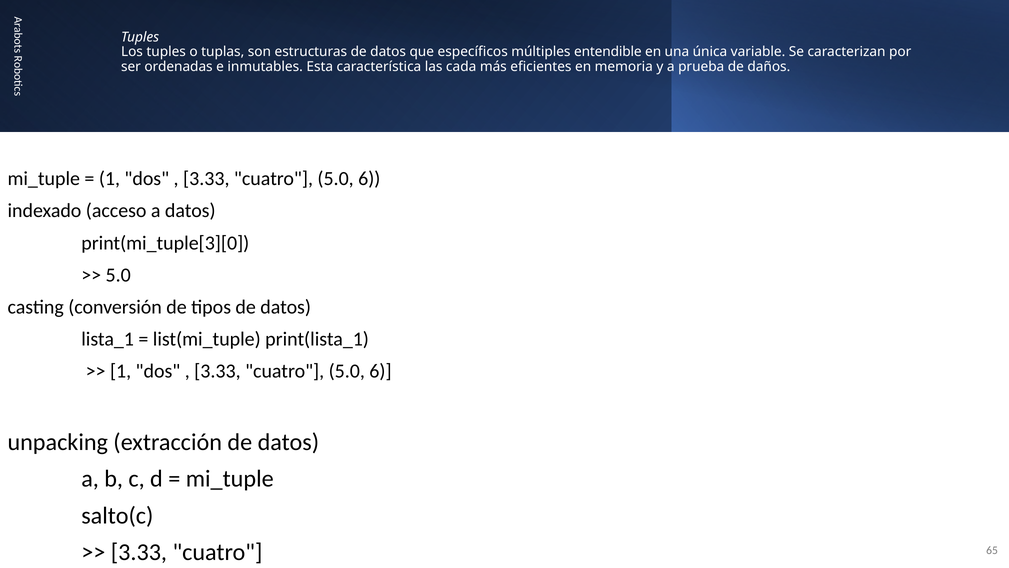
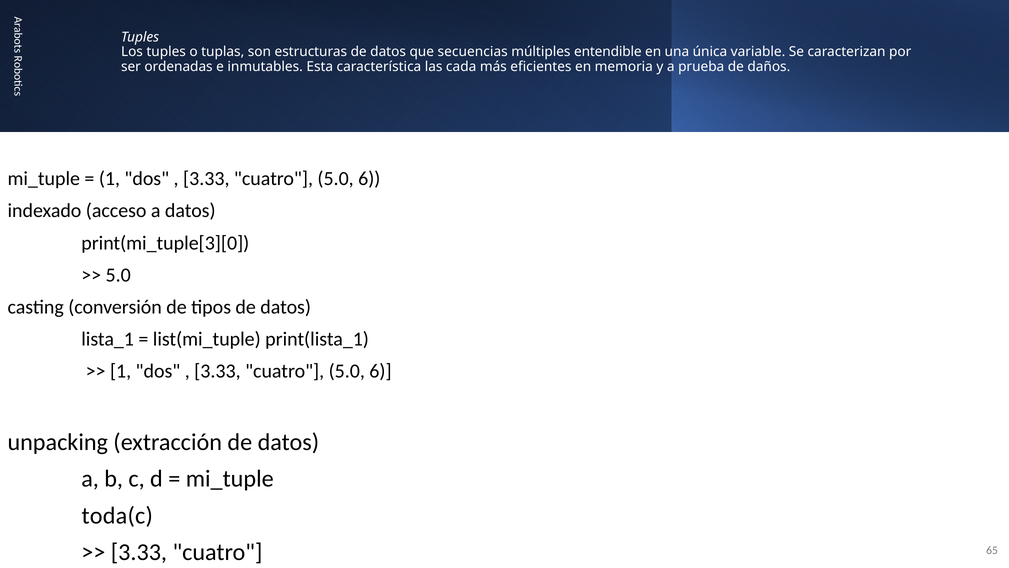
específicos: específicos -> secuencias (473, 52)
salto(c: salto(c -> toda(c (117, 515)
